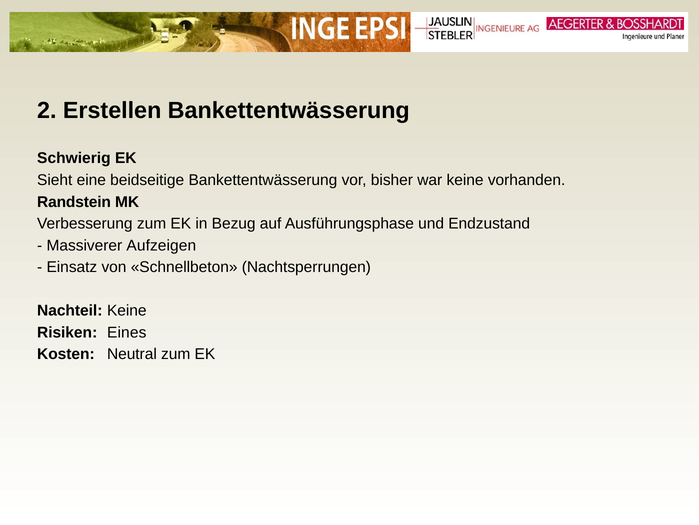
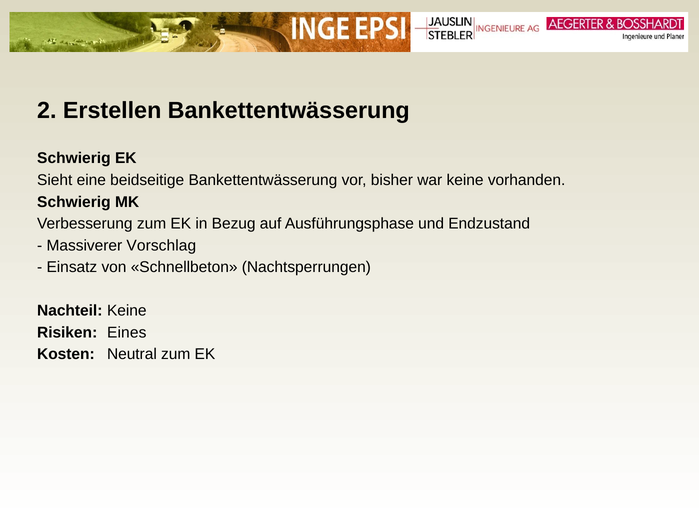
Randstein: Randstein -> Schwierig (74, 202)
Aufzeigen: Aufzeigen -> Vorschlag (161, 245)
